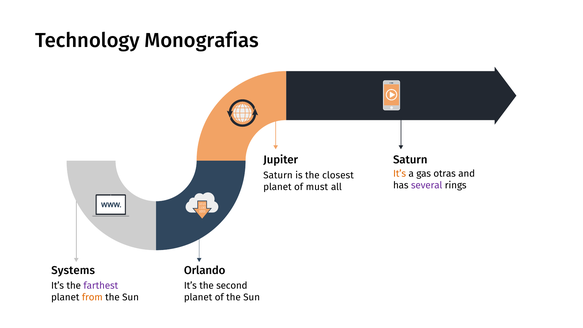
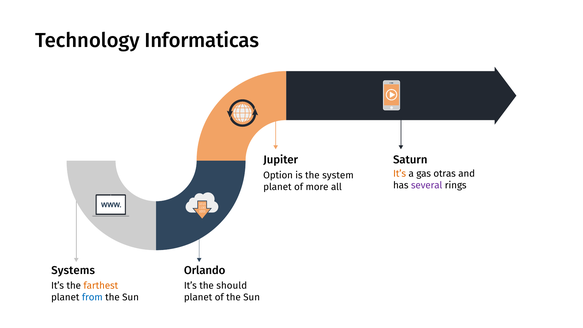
Monografias: Monografias -> Informaticas (202, 40)
Saturn: Saturn -> Option (278, 175)
closest: closest -> system (338, 175)
must: must -> more (317, 187)
farthest colour: purple -> orange (101, 286)
second: second -> should (232, 286)
from colour: orange -> blue (92, 297)
